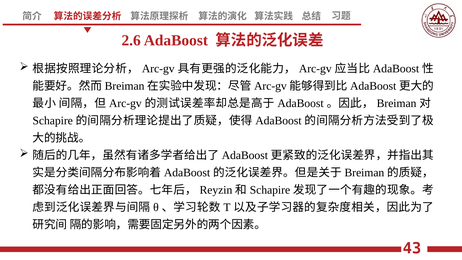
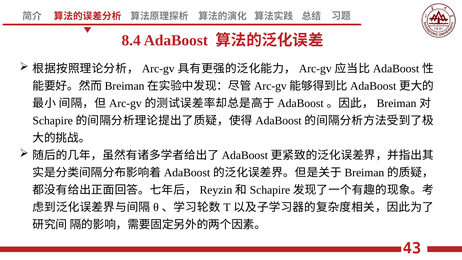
2.6: 2.6 -> 8.4 (131, 41)
